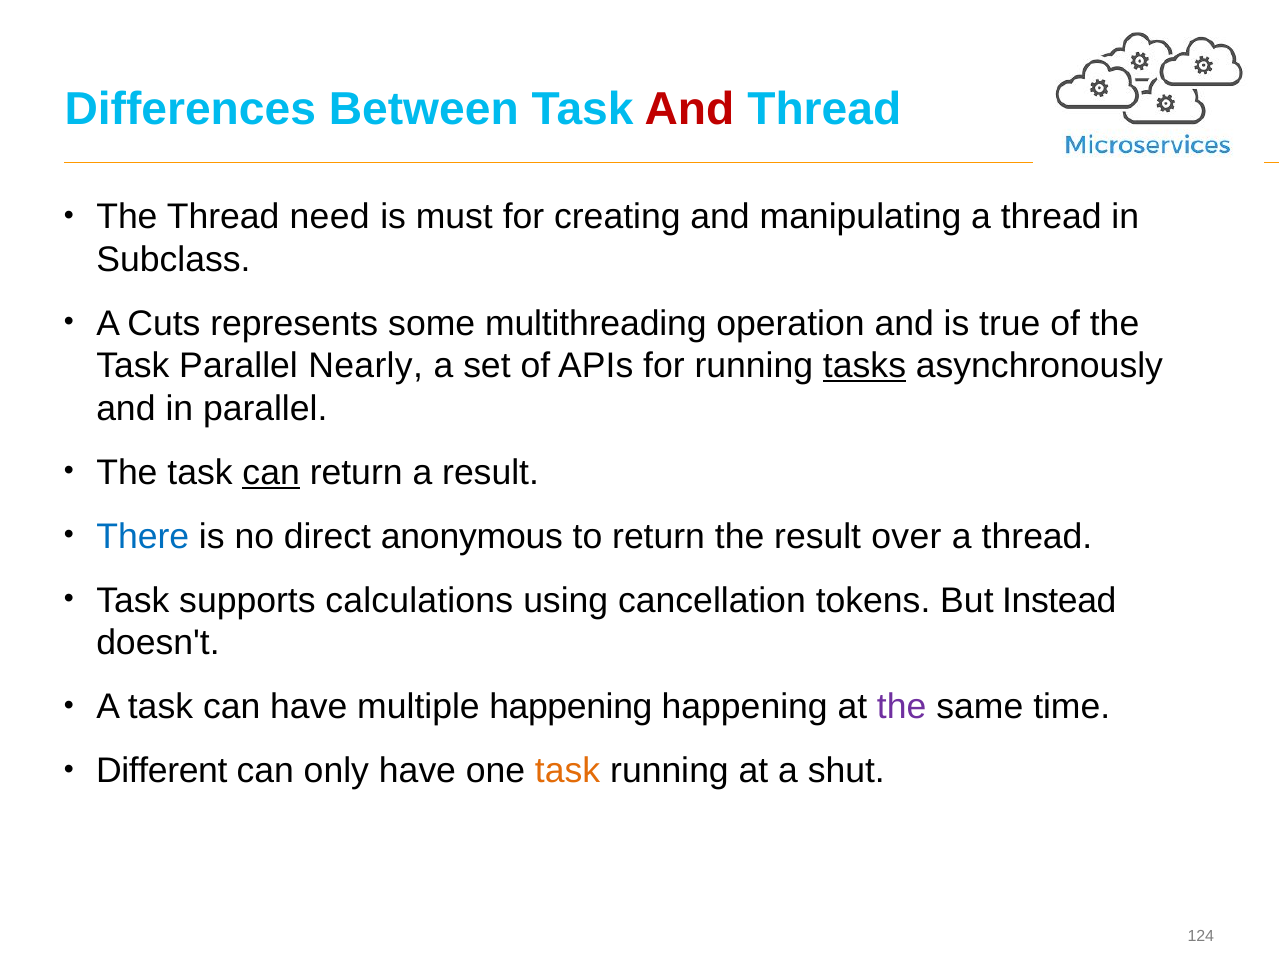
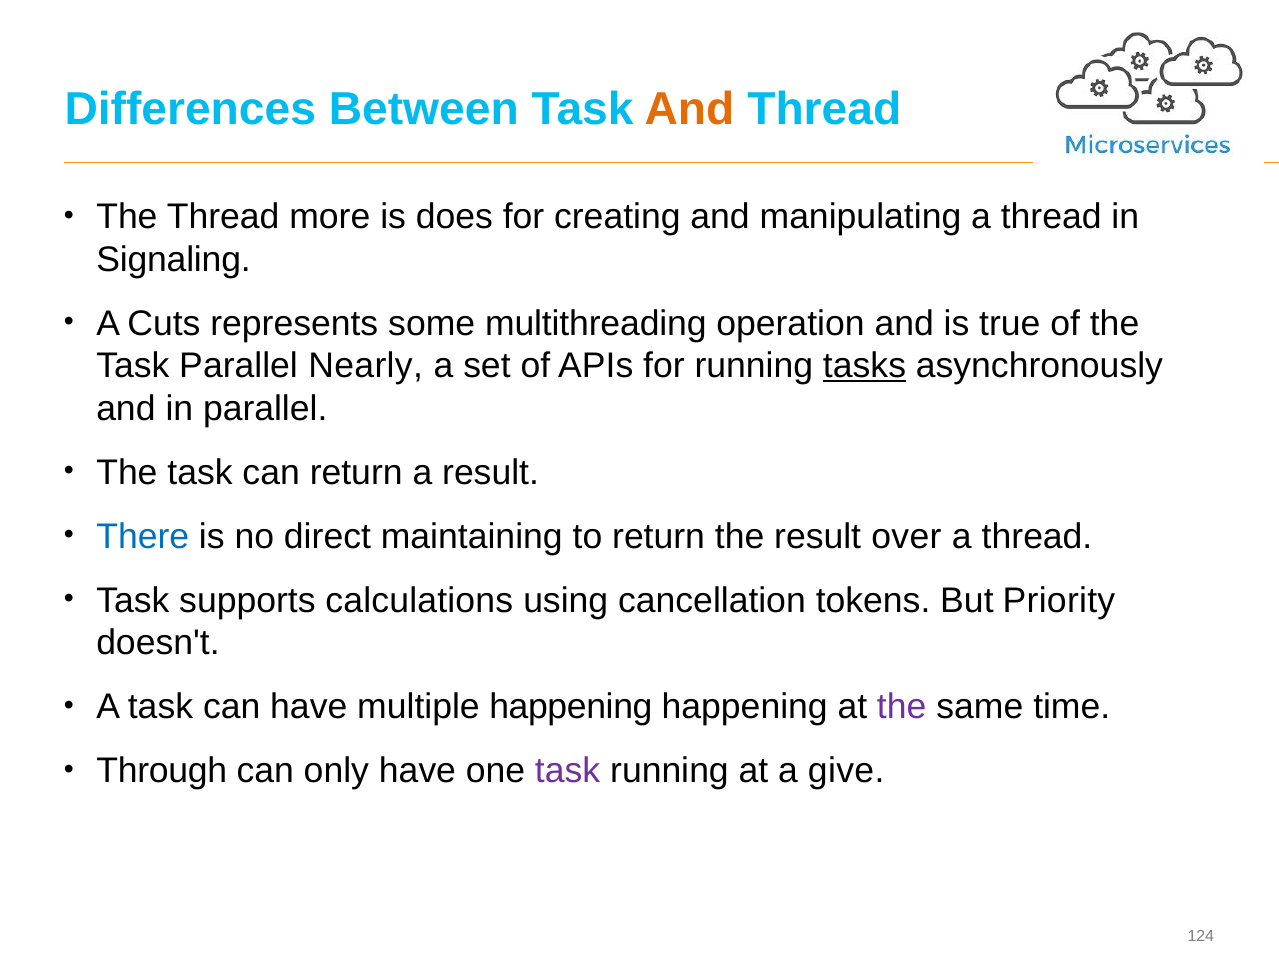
And colour: red -> orange (689, 109)
need: need -> more (330, 217)
must: must -> does (454, 217)
Subclass: Subclass -> Signaling (174, 260)
can underline: present -> none (271, 473)
anonymous: anonymous -> maintaining (472, 537)
Instead: Instead -> Priority (1059, 601)
Different: Different -> Through (162, 771)
task colour: orange -> purple (568, 771)
shut: shut -> give (846, 771)
